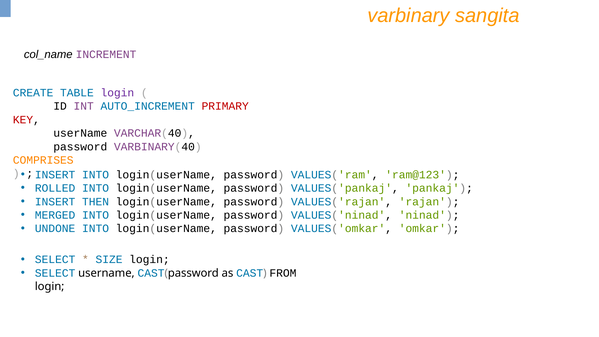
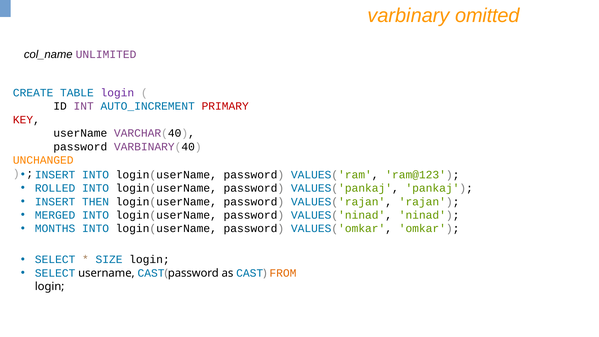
sangita: sangita -> omitted (487, 16)
INCREMENT: INCREMENT -> UNLIMITED (106, 54)
COMPRISES: COMPRISES -> UNCHANGED (43, 160)
UNDONE: UNDONE -> MONTHS (55, 229)
FROM colour: black -> orange (283, 273)
